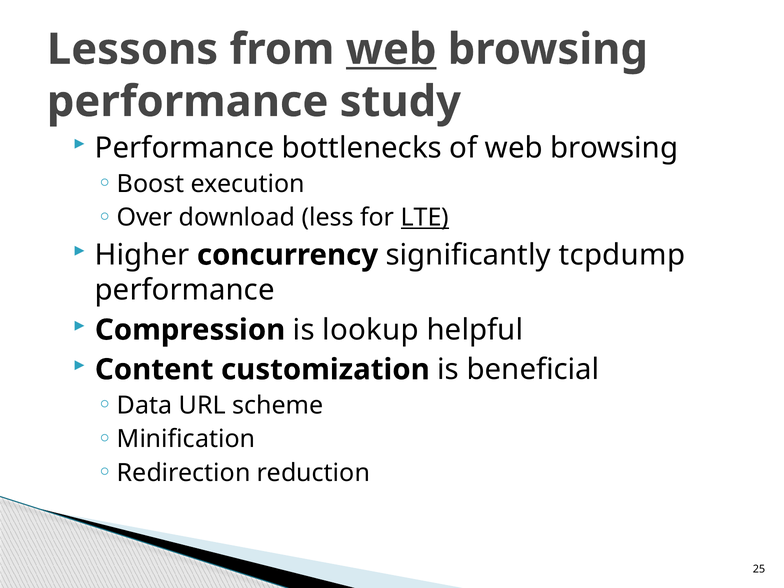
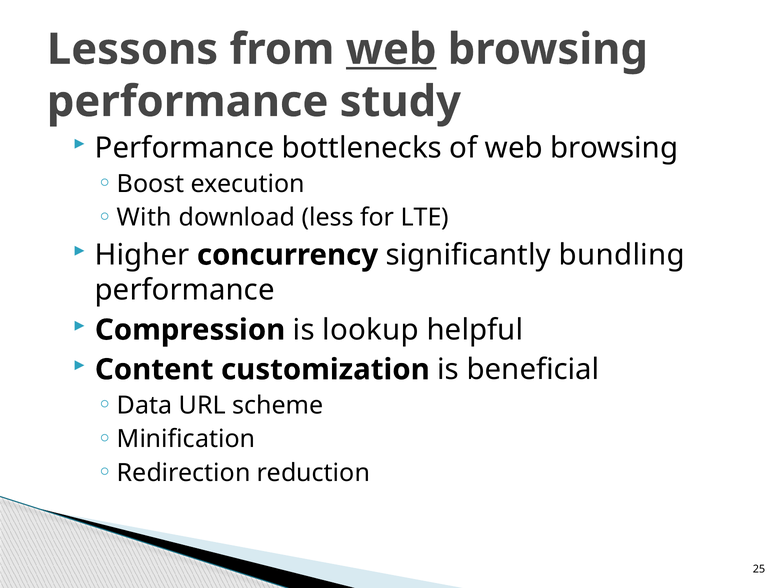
Over: Over -> With (144, 218)
LTE underline: present -> none (425, 218)
tcpdump: tcpdump -> bundling (622, 255)
